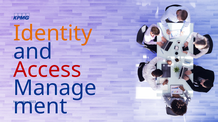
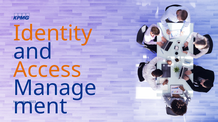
Access colour: red -> orange (47, 70)
